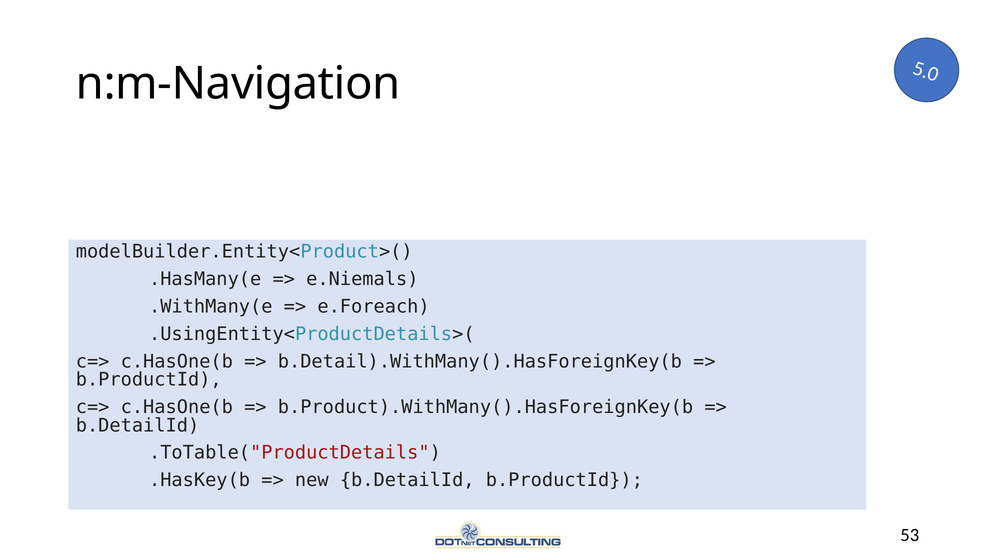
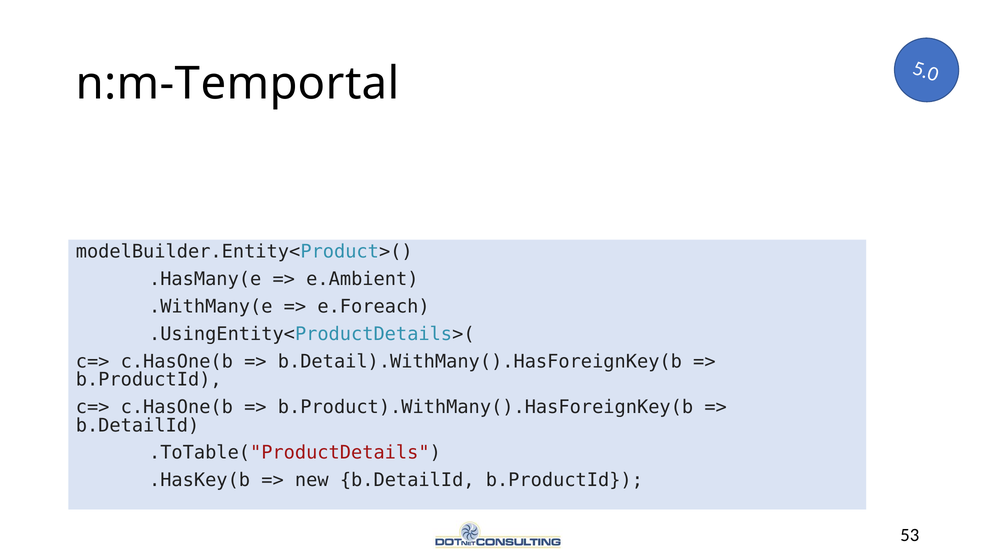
n:m-Navigation: n:m-Navigation -> n:m-Temportal (238, 84)
e.Niemals: e.Niemals -> e.Ambient (362, 279)
